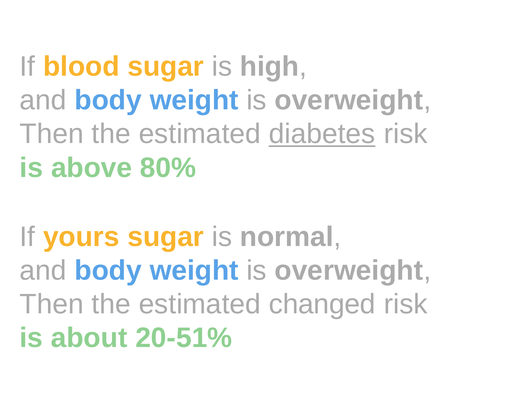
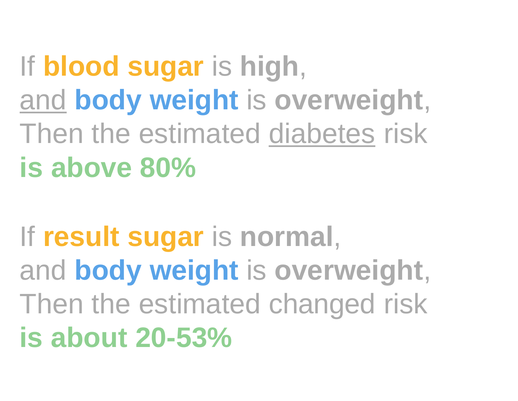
and underline: none -> present (43, 100)
yours: yours -> result (81, 236)
20-51%: 20-51% -> 20-53% (184, 337)
